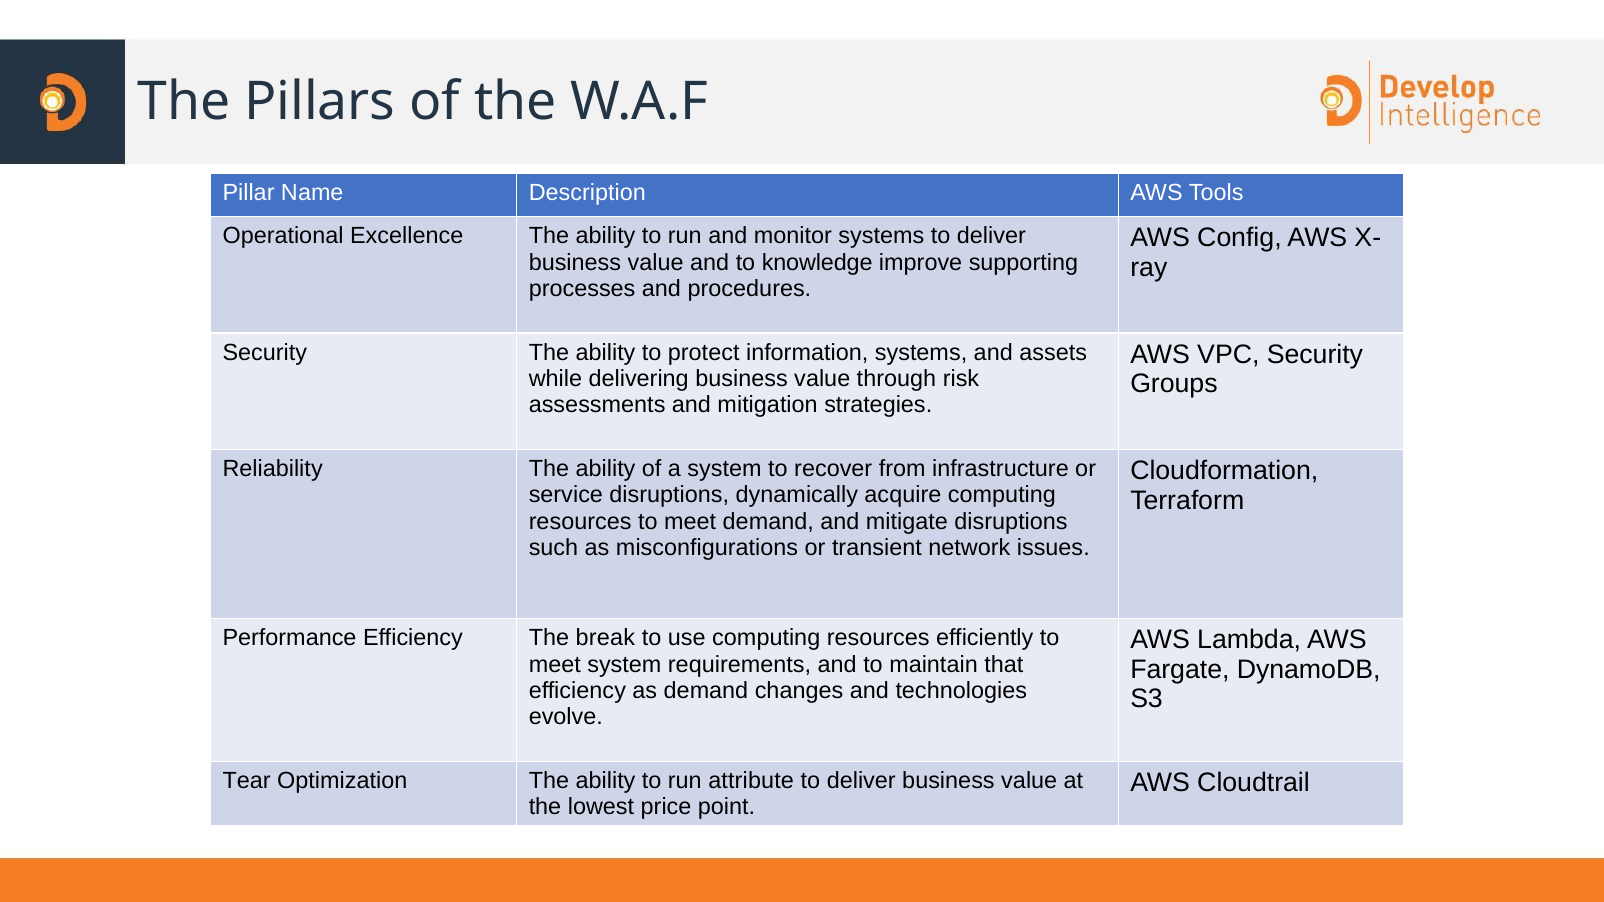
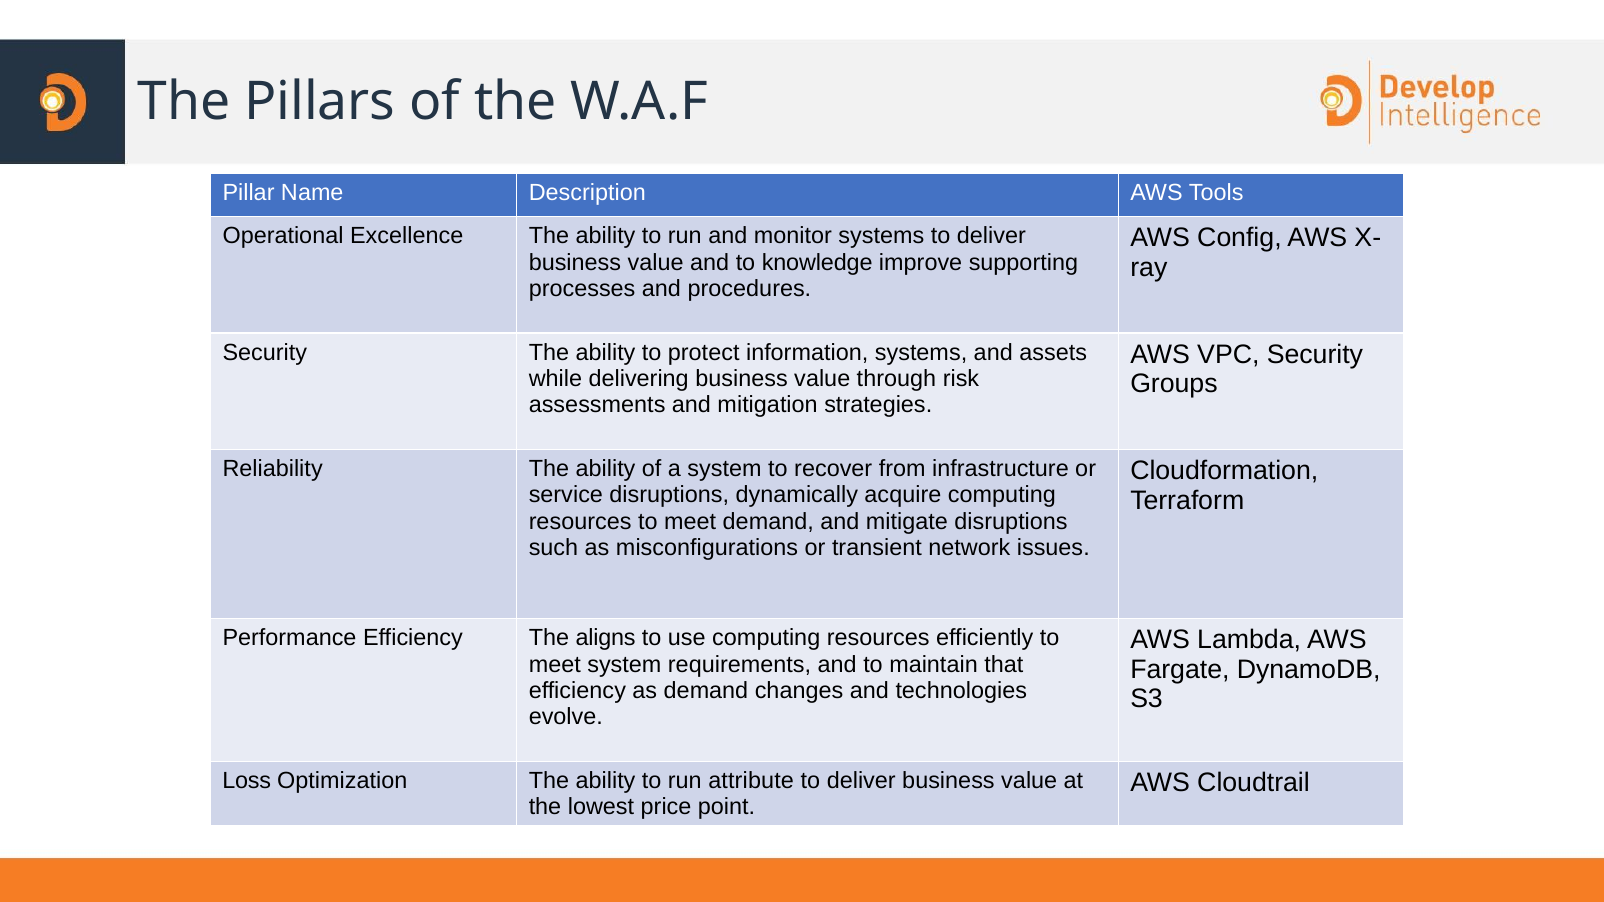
break: break -> aligns (606, 638)
Tear: Tear -> Loss (247, 781)
